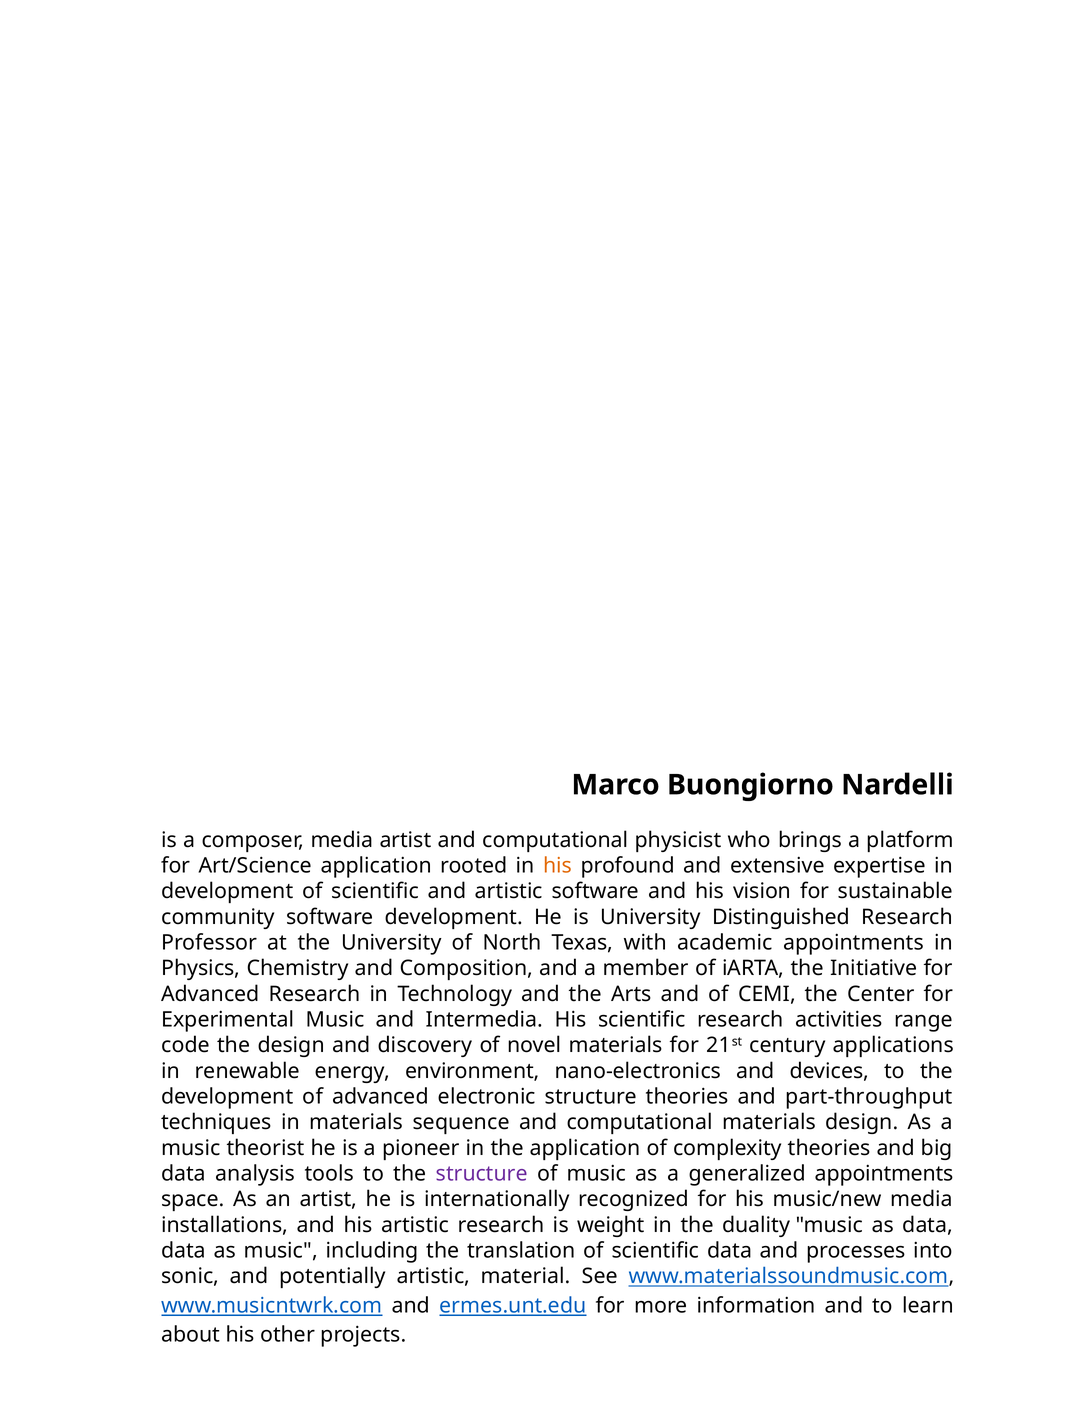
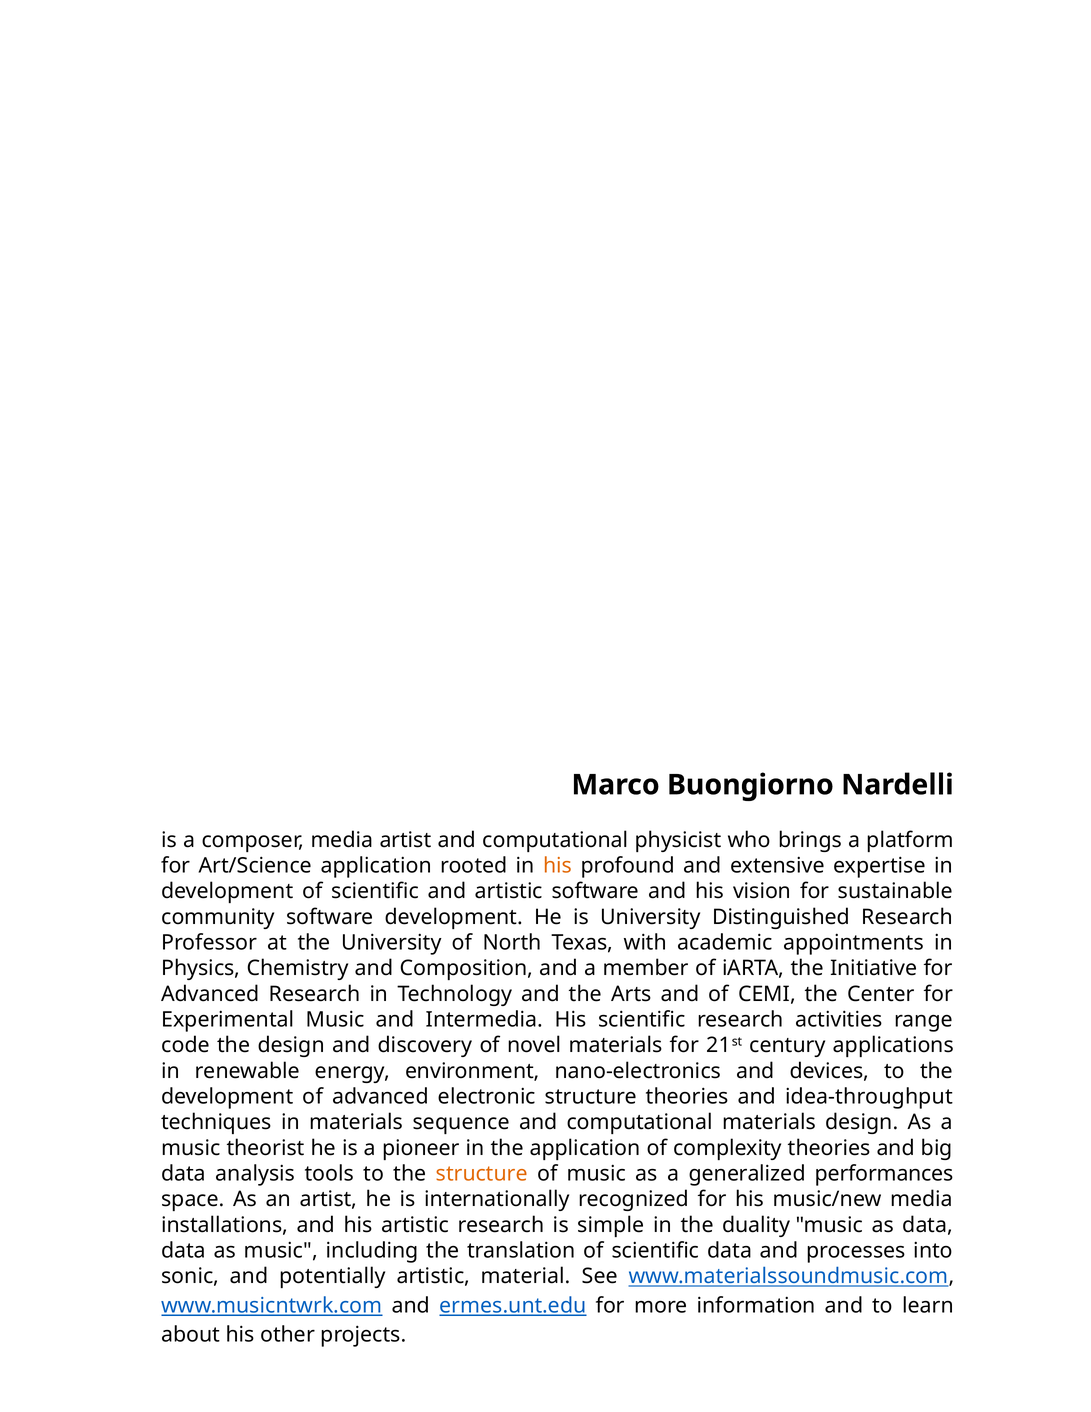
part-throughput: part-throughput -> idea-throughput (869, 1097)
structure colour: purple -> orange (482, 1174)
generalized appointments: appointments -> performances (884, 1174)
weight: weight -> simple (611, 1225)
